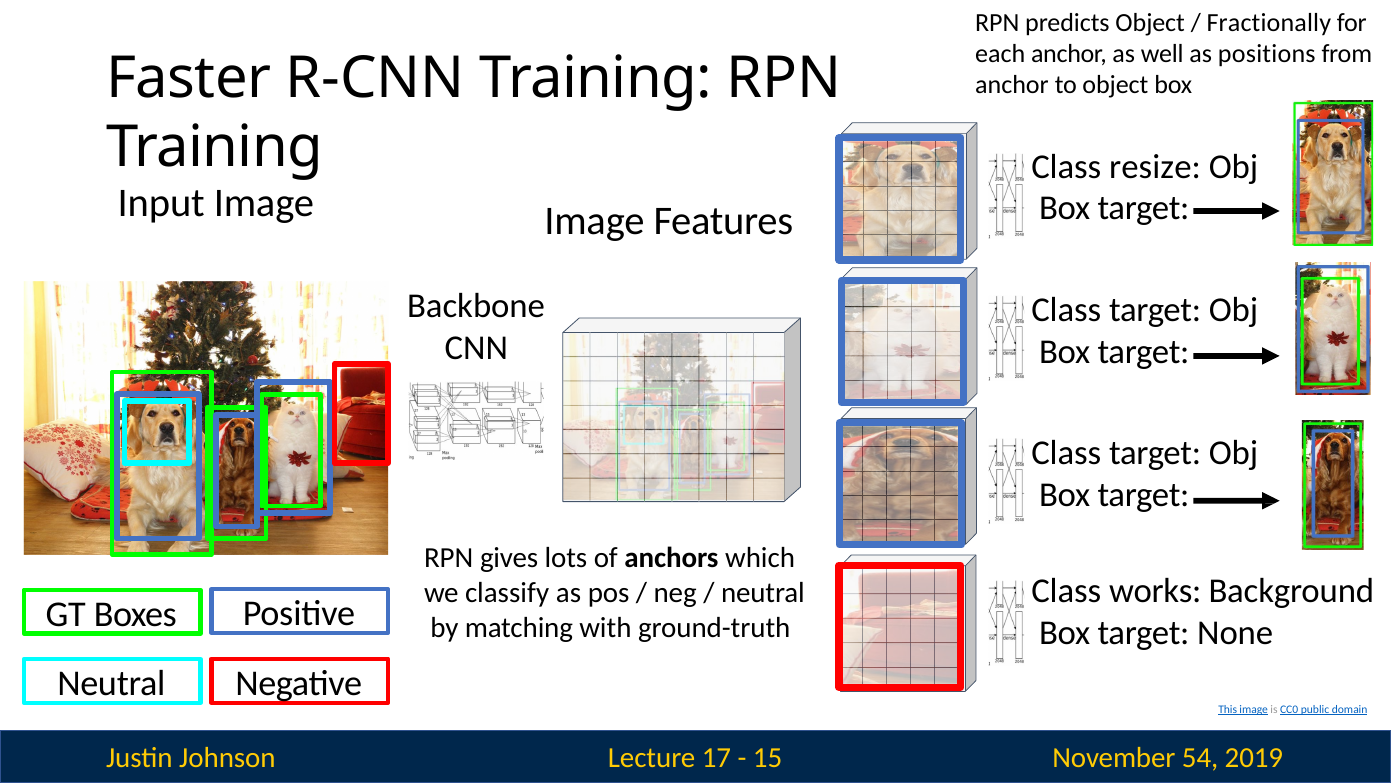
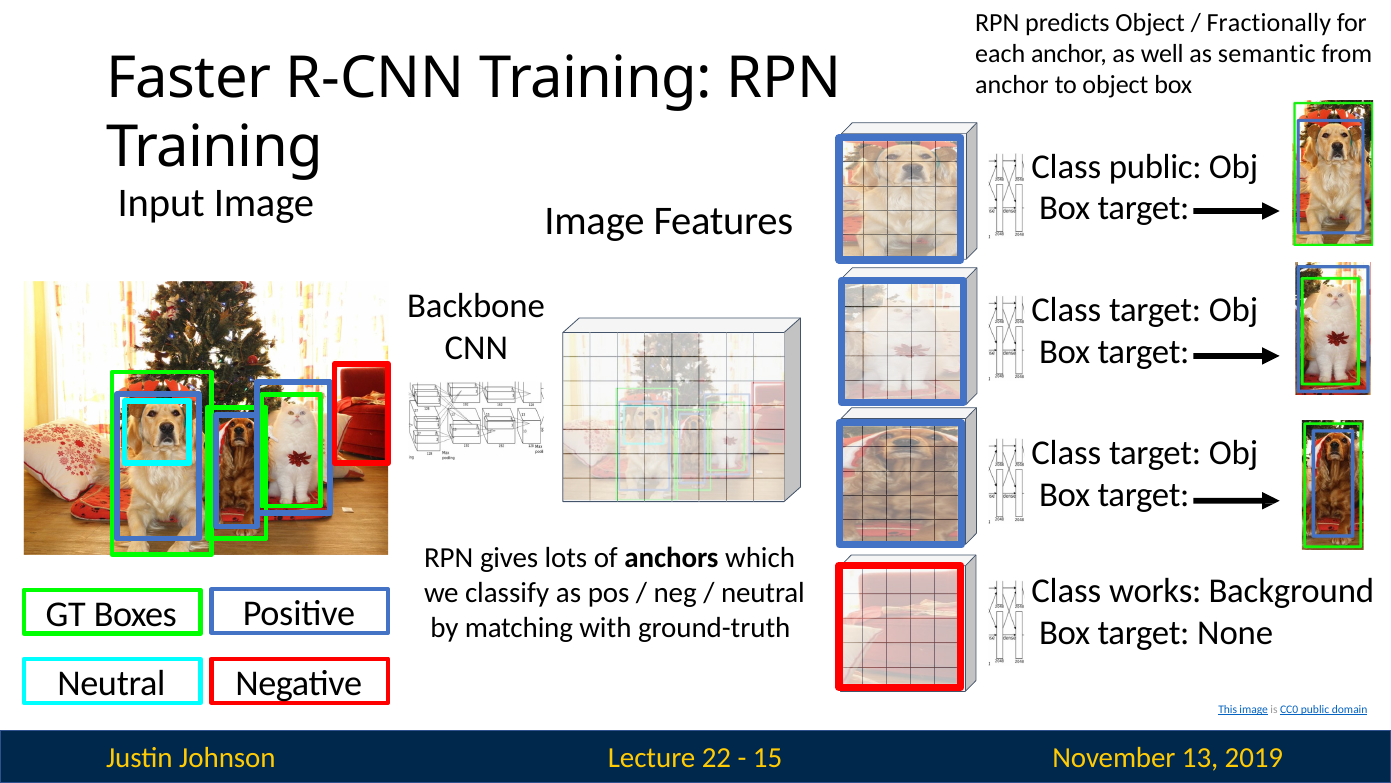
positions: positions -> semantic (1267, 54)
Class resize: resize -> public (1155, 167)
17: 17 -> 22 (716, 757)
54: 54 -> 13 (1200, 757)
